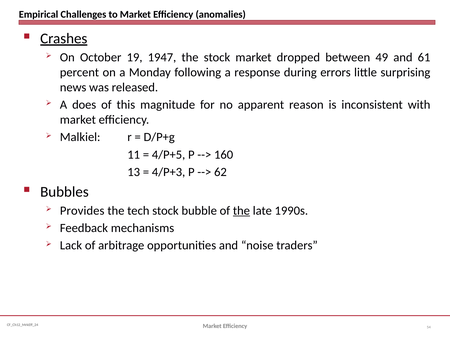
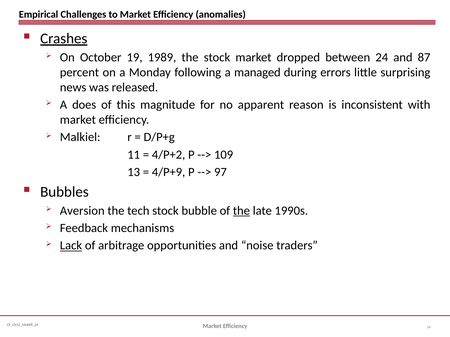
1947: 1947 -> 1989 (162, 57)
49: 49 -> 24 (382, 57)
61: 61 -> 87 (424, 57)
response: response -> managed (257, 72)
4/P+5: 4/P+5 -> 4/P+2 (169, 155)
160: 160 -> 109 (224, 155)
4/P+3: 4/P+3 -> 4/P+9 (169, 172)
62: 62 -> 97 (220, 172)
Provides: Provides -> Aversion (82, 211)
Lack underline: none -> present (71, 246)
